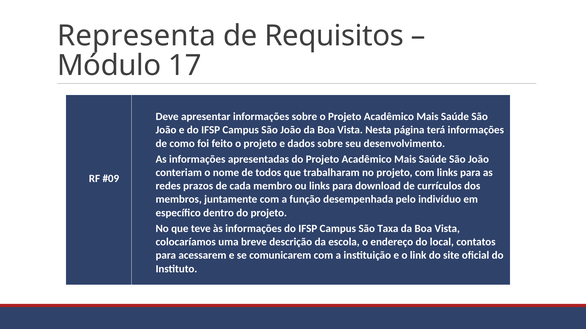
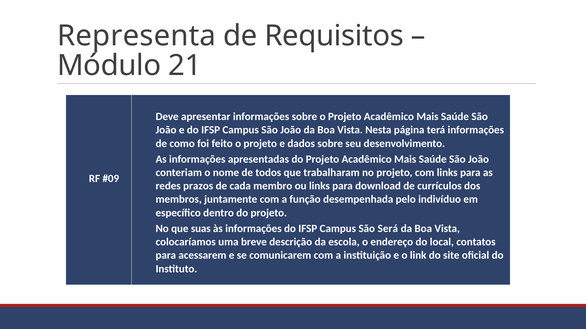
17: 17 -> 21 (185, 66)
teve: teve -> suas (201, 229)
Taxa: Taxa -> Será (388, 229)
